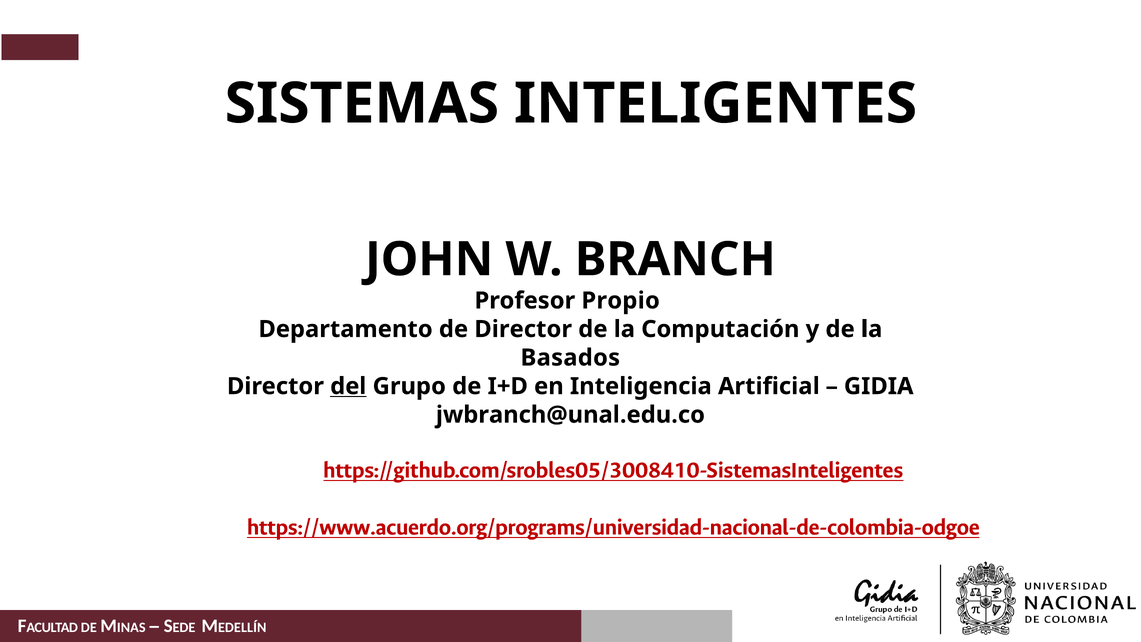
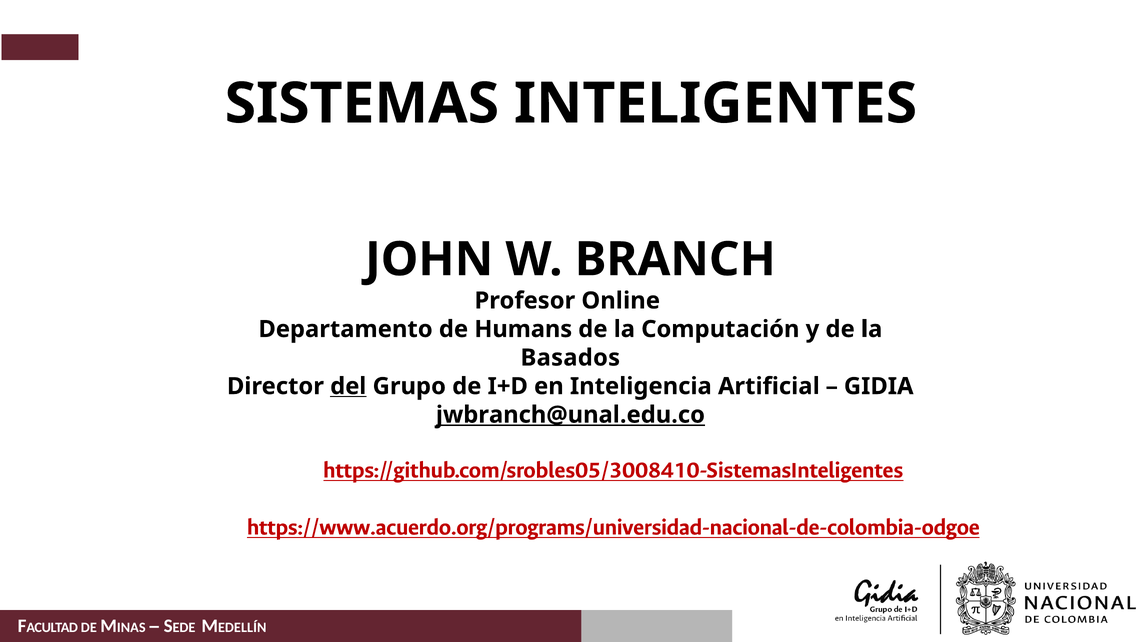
Propio: Propio -> Online (621, 301)
de Director: Director -> Humans (523, 329)
jwbranch@unal.edu.co underline: none -> present (570, 415)
